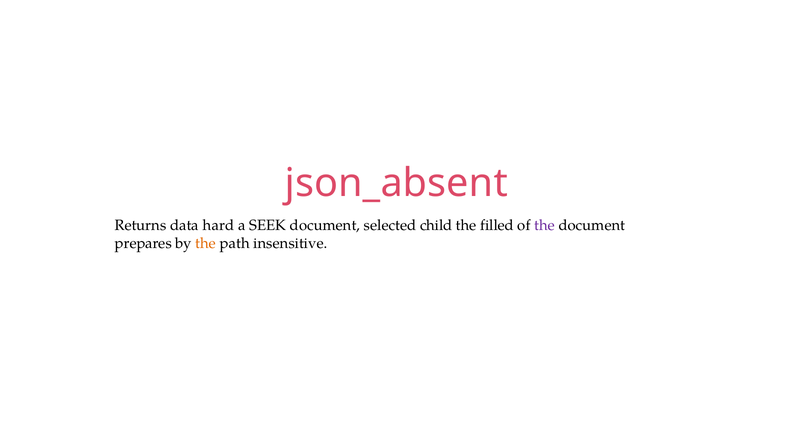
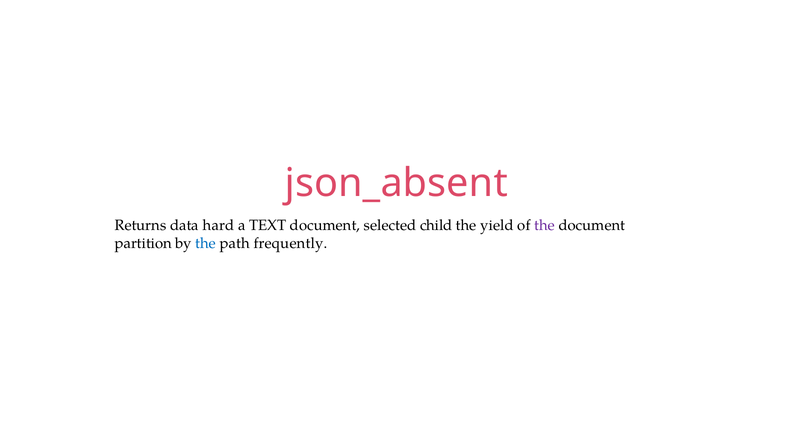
SEEK: SEEK -> TEXT (268, 225)
filled: filled -> yield (497, 225)
prepares: prepares -> partition (143, 243)
the colour: orange -> blue (206, 243)
insensitive: insensitive -> frequently (290, 243)
